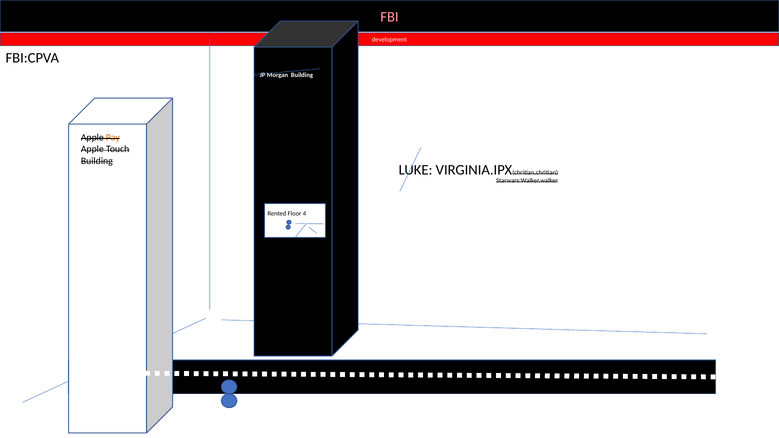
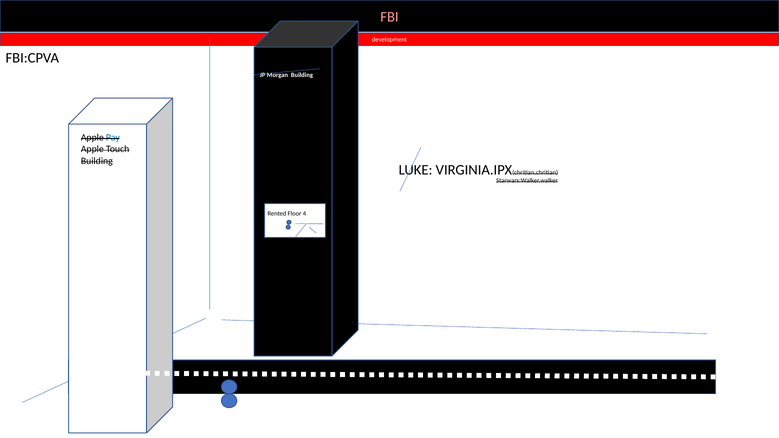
Pay colour: orange -> blue (113, 137)
